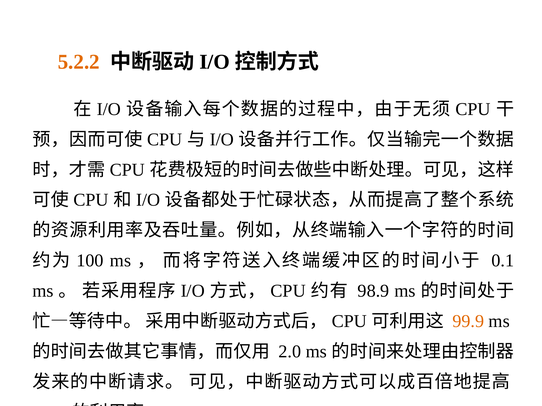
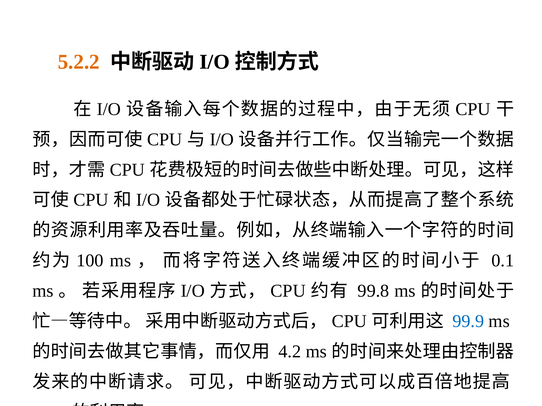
98.9: 98.9 -> 99.8 (373, 291)
99.9 colour: orange -> blue (468, 322)
2.0: 2.0 -> 4.2 (290, 352)
